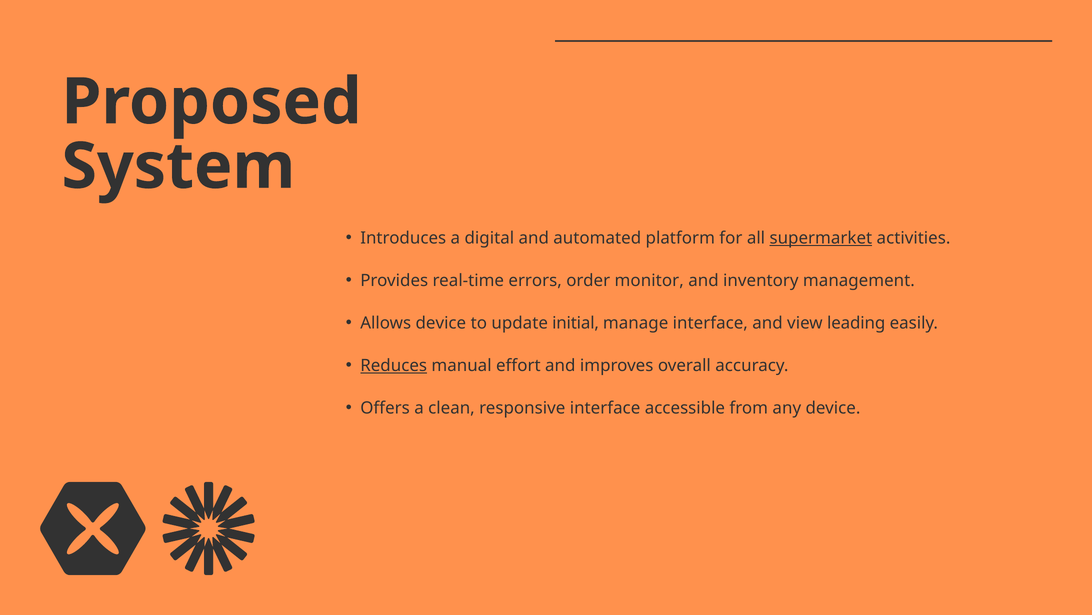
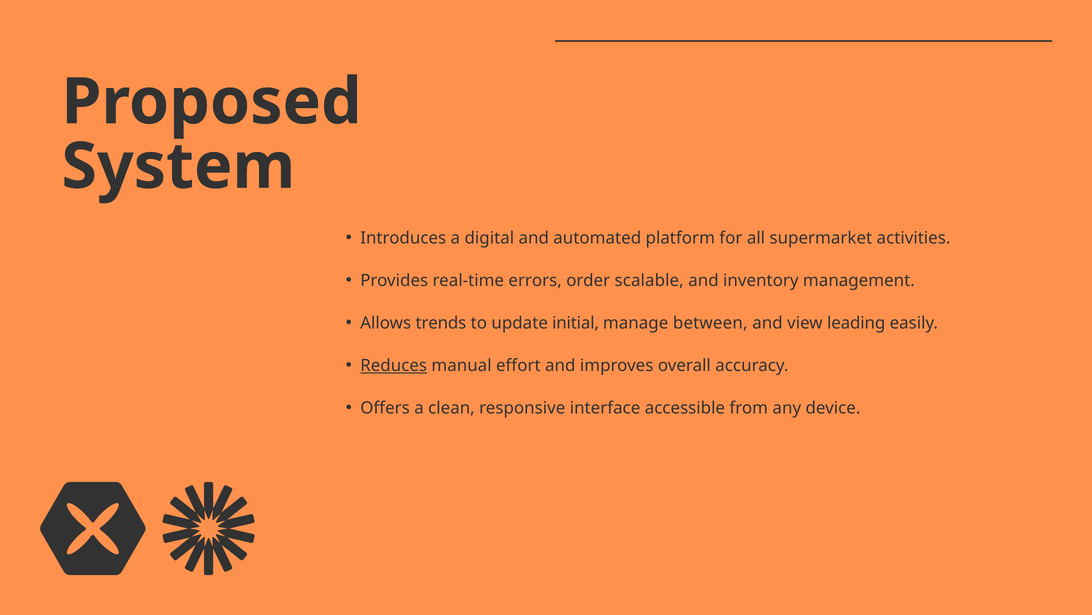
supermarket underline: present -> none (821, 238)
monitor: monitor -> scalable (649, 280)
Allows device: device -> trends (441, 323)
manage interface: interface -> between (710, 323)
